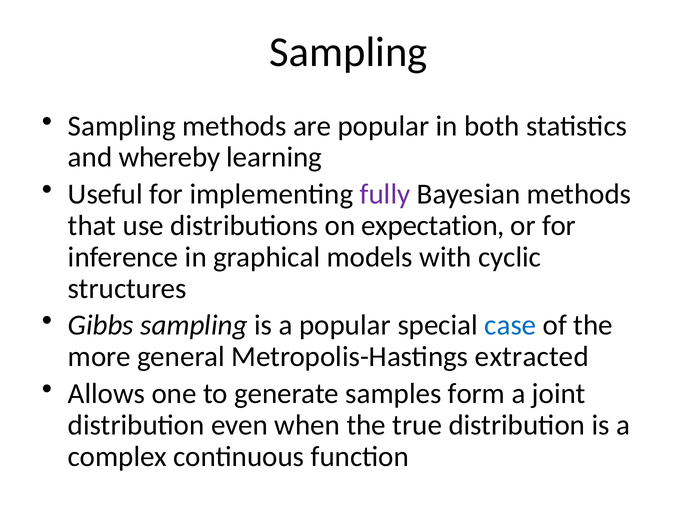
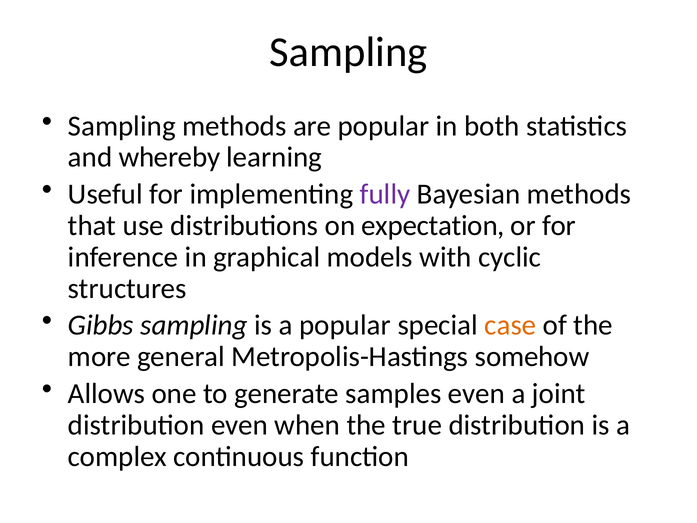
case colour: blue -> orange (510, 325)
extracted: extracted -> somehow (532, 357)
samples form: form -> even (476, 394)
